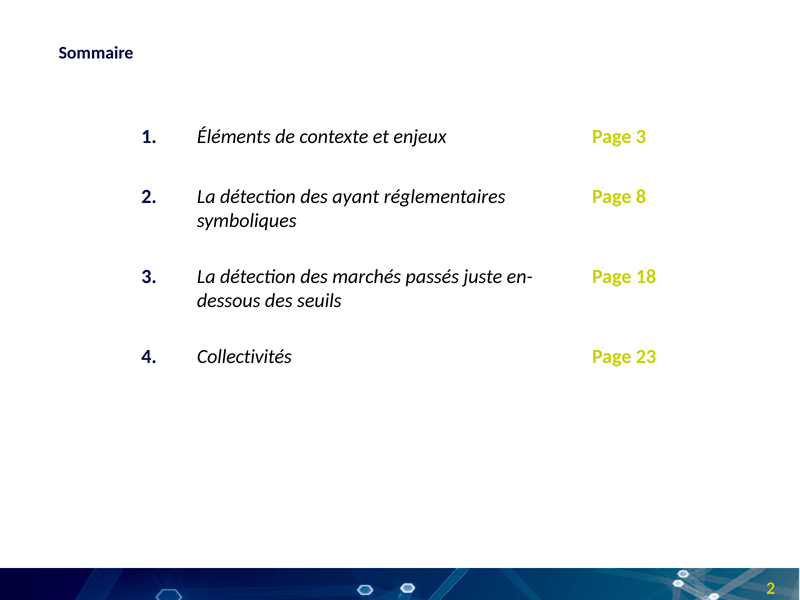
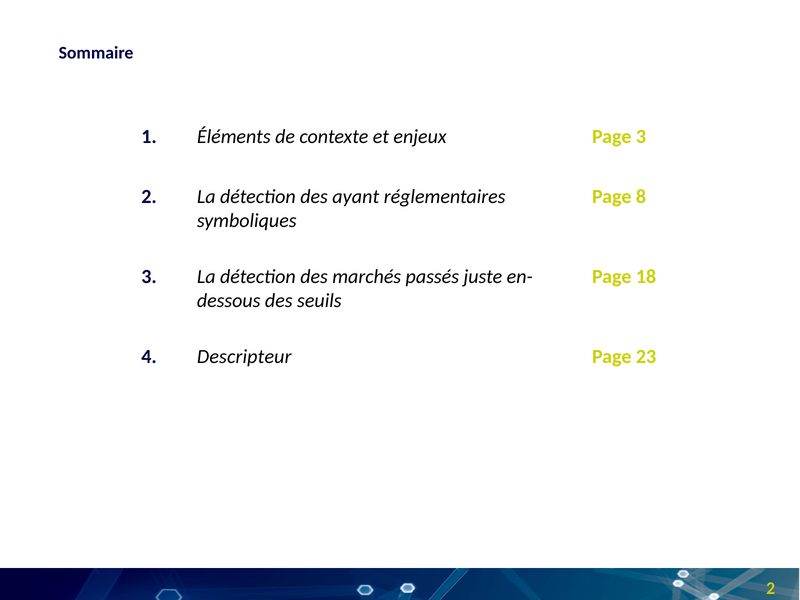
Collectivités: Collectivités -> Descripteur (244, 356)
